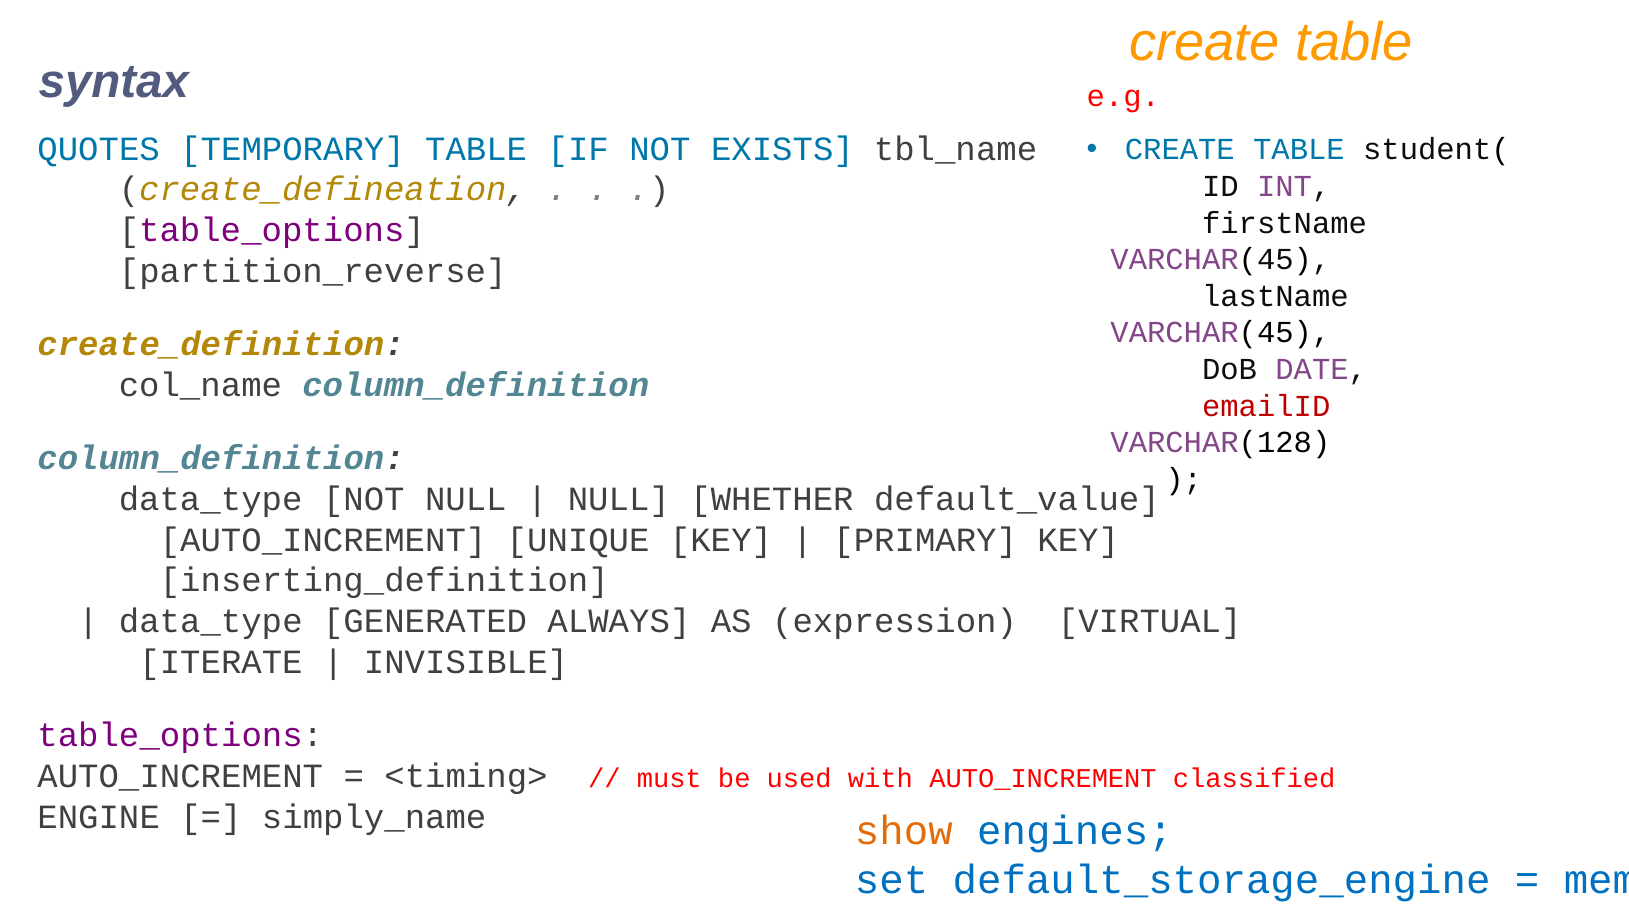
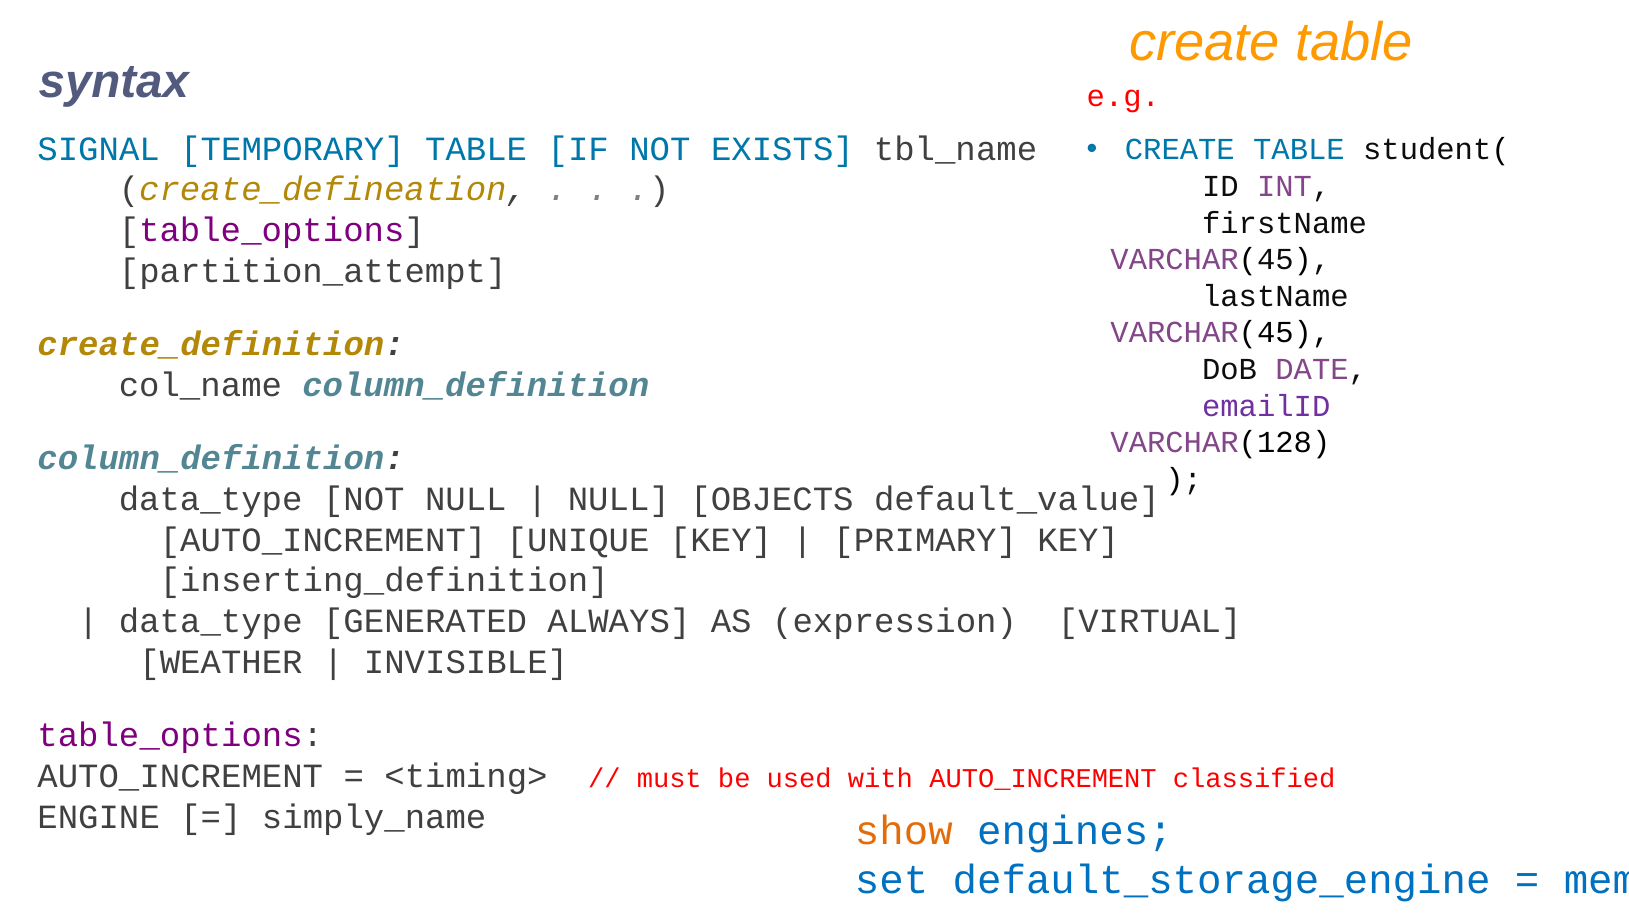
QUOTES: QUOTES -> SIGNAL (99, 149)
partition_reverse: partition_reverse -> partition_attempt (313, 271)
emailID colour: red -> purple (1266, 406)
WHETHER: WHETHER -> OBJECTS (772, 499)
ITERATE: ITERATE -> WEATHER (221, 662)
